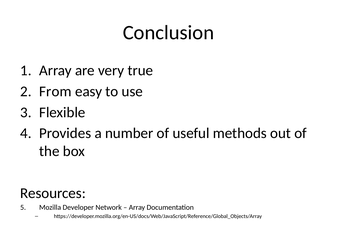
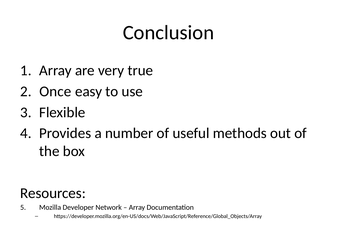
From: From -> Once (55, 92)
